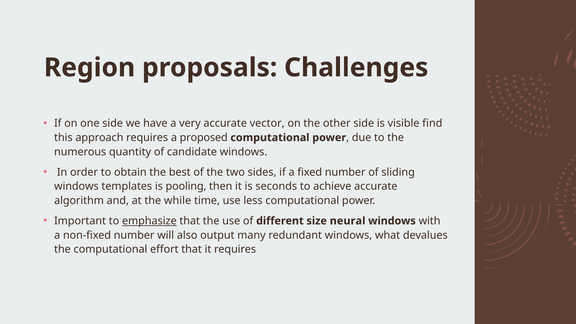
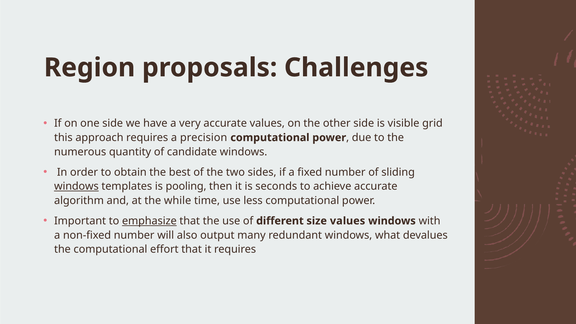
accurate vector: vector -> values (267, 123)
find: find -> grid (432, 123)
proposed: proposed -> precision (204, 138)
windows underline: none -> present (76, 186)
size neural: neural -> values (348, 221)
